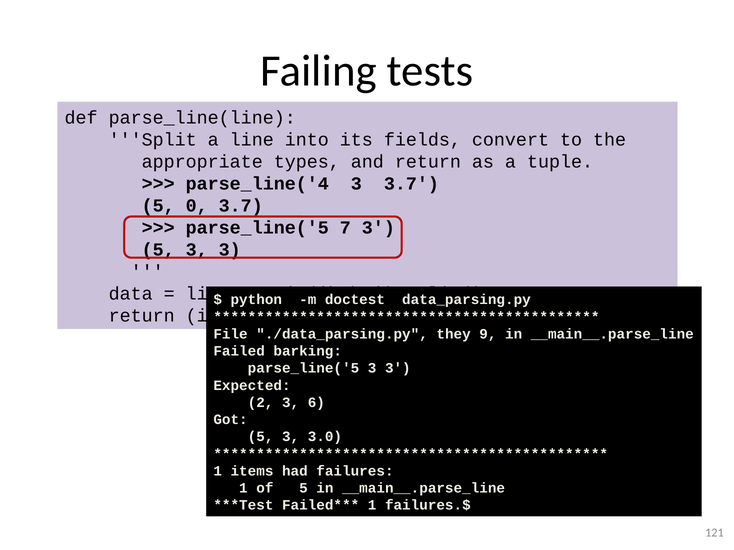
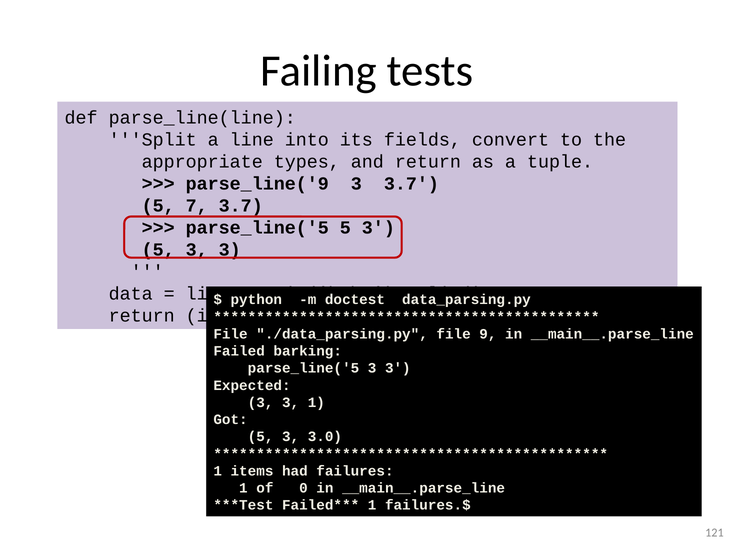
parse_line('4: parse_line('4 -> parse_line('9 (257, 184)
0: 0 -> 7 (197, 206)
parse_line('5 7: 7 -> 5 (345, 228)
./data_parsing.py they: they -> file (454, 334)
2: 2 -> 3 (261, 403)
3 6: 6 -> 1 (316, 403)
of 5: 5 -> 0 (304, 488)
